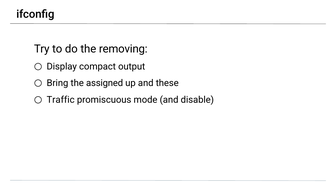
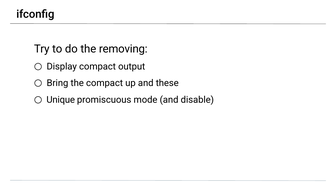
the assigned: assigned -> compact (105, 83)
Traffic: Traffic -> Unique (61, 100)
